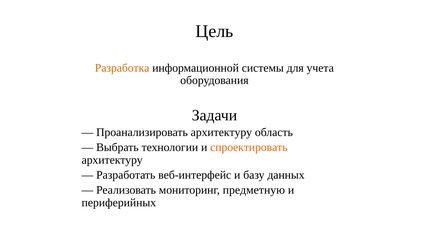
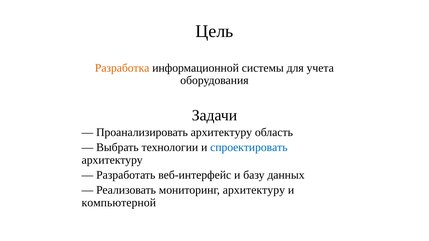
спроектировать colour: orange -> blue (249, 148)
мониторинг предметную: предметную -> архитектуру (254, 190)
периферийных: периферийных -> компьютерной (119, 203)
